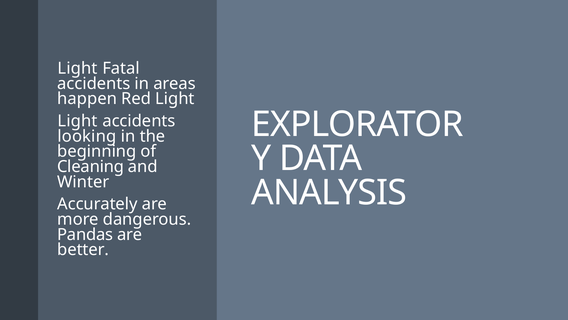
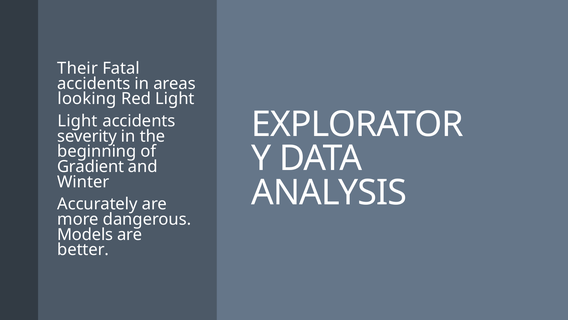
Light: Light -> Their (78, 68)
happen: happen -> looking (87, 99)
looking: looking -> severity (87, 136)
Cleaning: Cleaning -> Gradient (91, 166)
Pandas: Pandas -> Models (85, 234)
